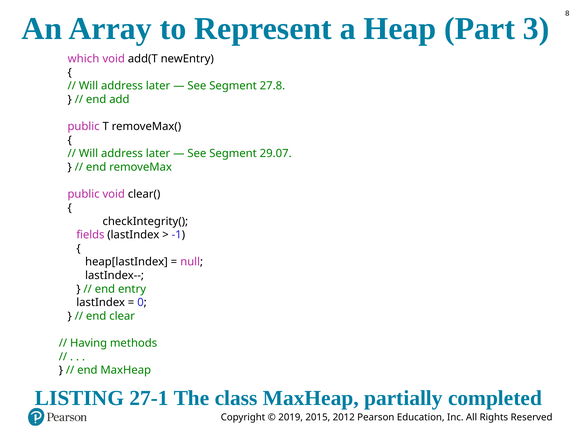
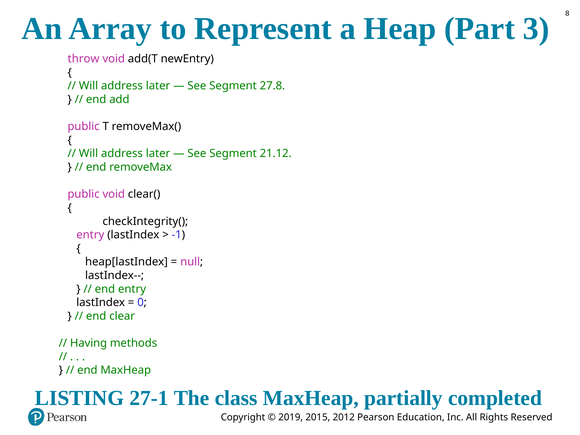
which: which -> throw (84, 59)
29.07: 29.07 -> 21.12 (276, 154)
fields: fields -> entry (90, 235)
